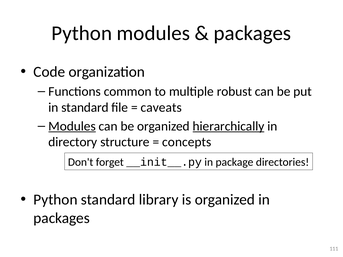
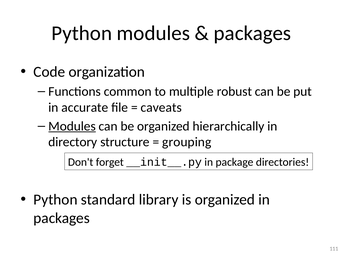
in standard: standard -> accurate (85, 108)
hierarchically underline: present -> none (229, 126)
concepts: concepts -> grouping (187, 142)
